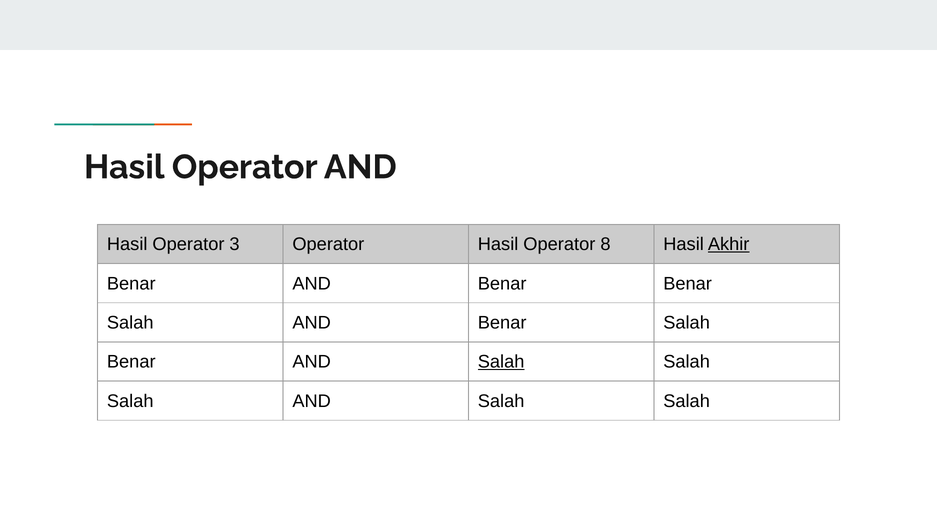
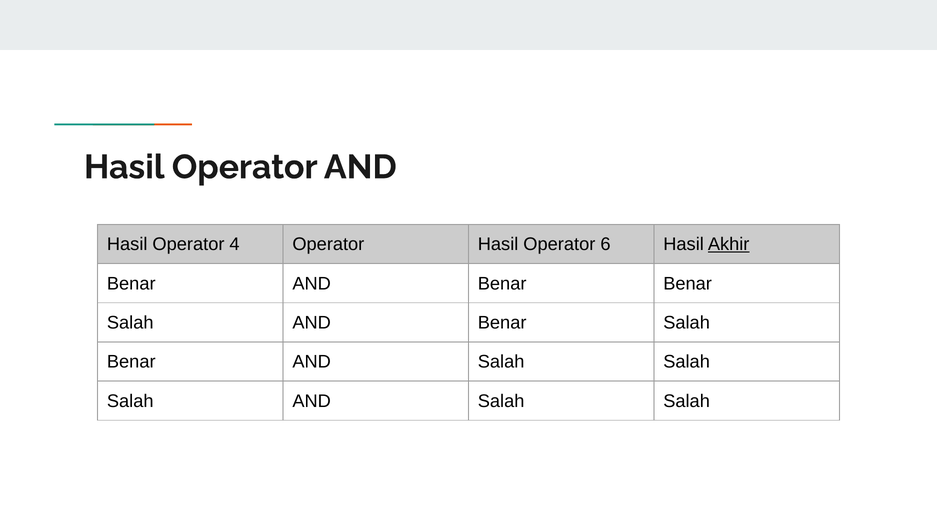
3: 3 -> 4 (235, 244)
8: 8 -> 6 (605, 244)
Salah underline: present -> none (501, 362)
